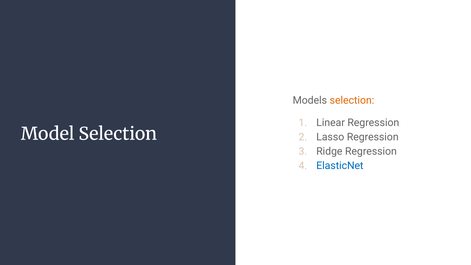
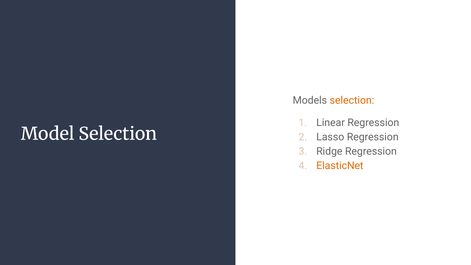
ElasticNet colour: blue -> orange (340, 166)
